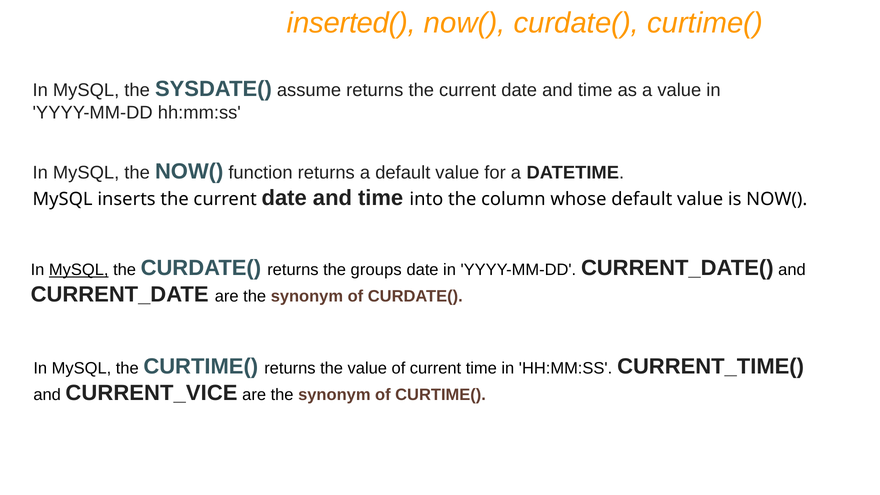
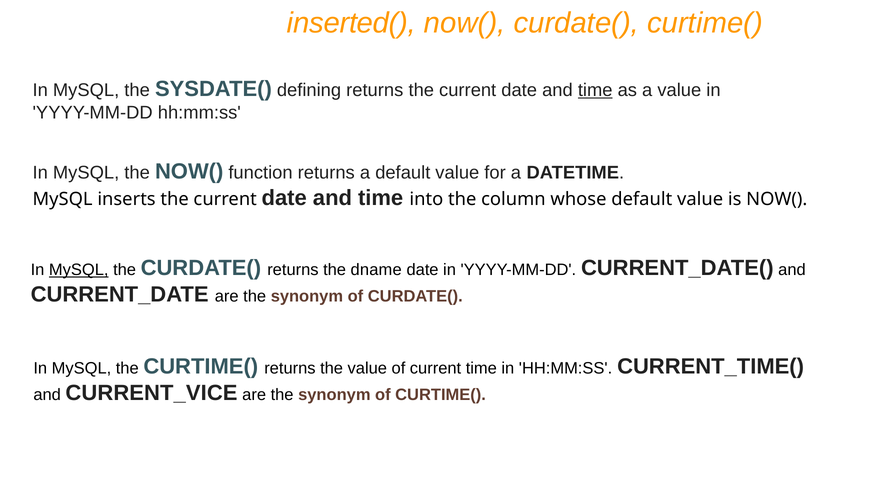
assume: assume -> defining (309, 90)
time underline: none -> present (595, 90)
groups: groups -> dname (376, 270)
